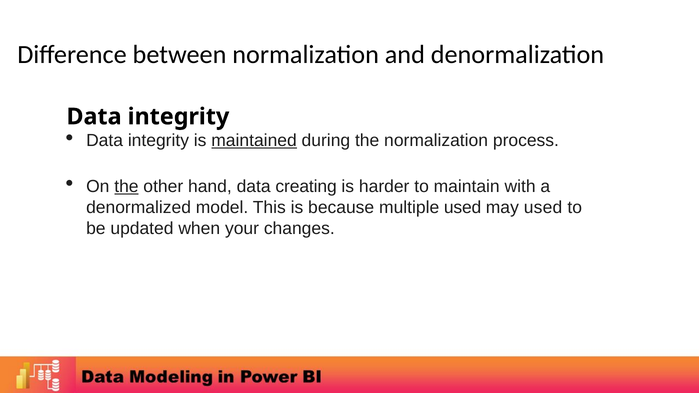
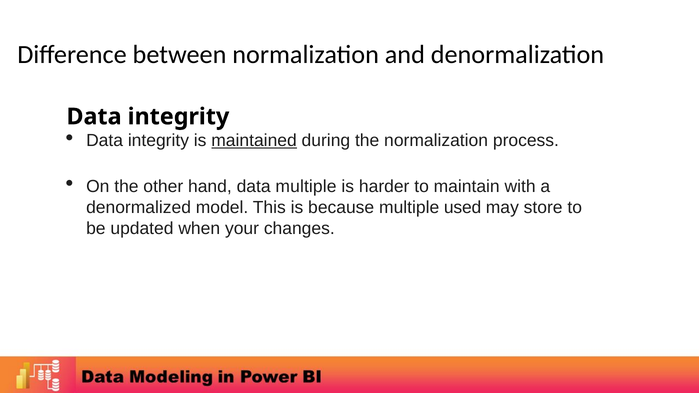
the underline: present -> none (126, 186)
data creating: creating -> multiple (306, 186)
may used: used -> store (543, 207)
